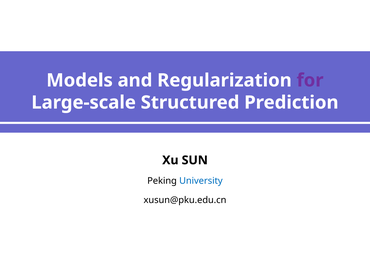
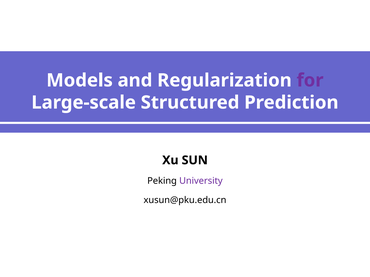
University colour: blue -> purple (201, 181)
